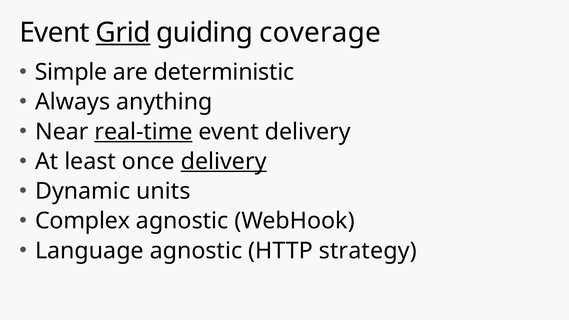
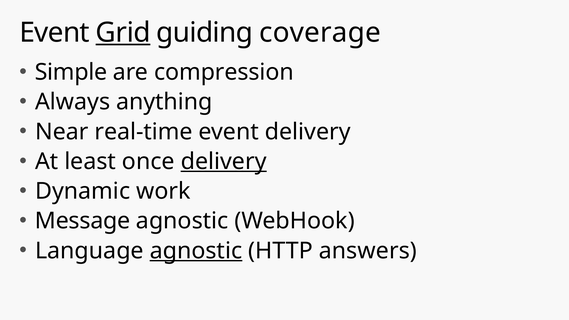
deterministic: deterministic -> compression (224, 72)
real-time underline: present -> none (143, 132)
units: units -> work (163, 191)
Complex: Complex -> Message (83, 221)
agnostic underline: none -> present (196, 251)
strategy: strategy -> answers (368, 251)
